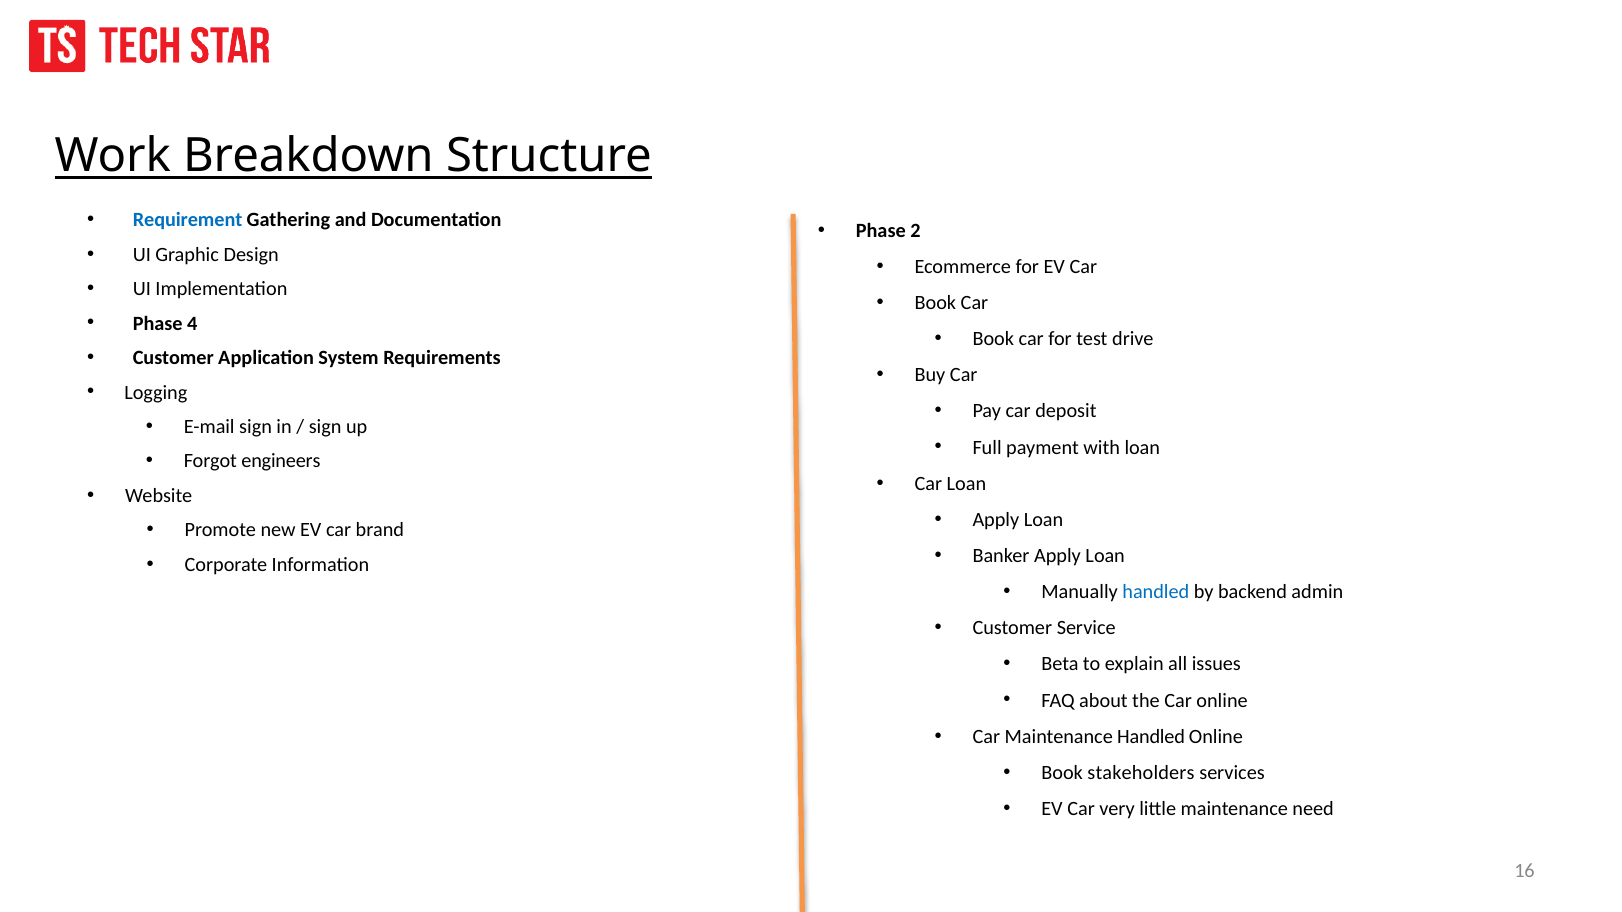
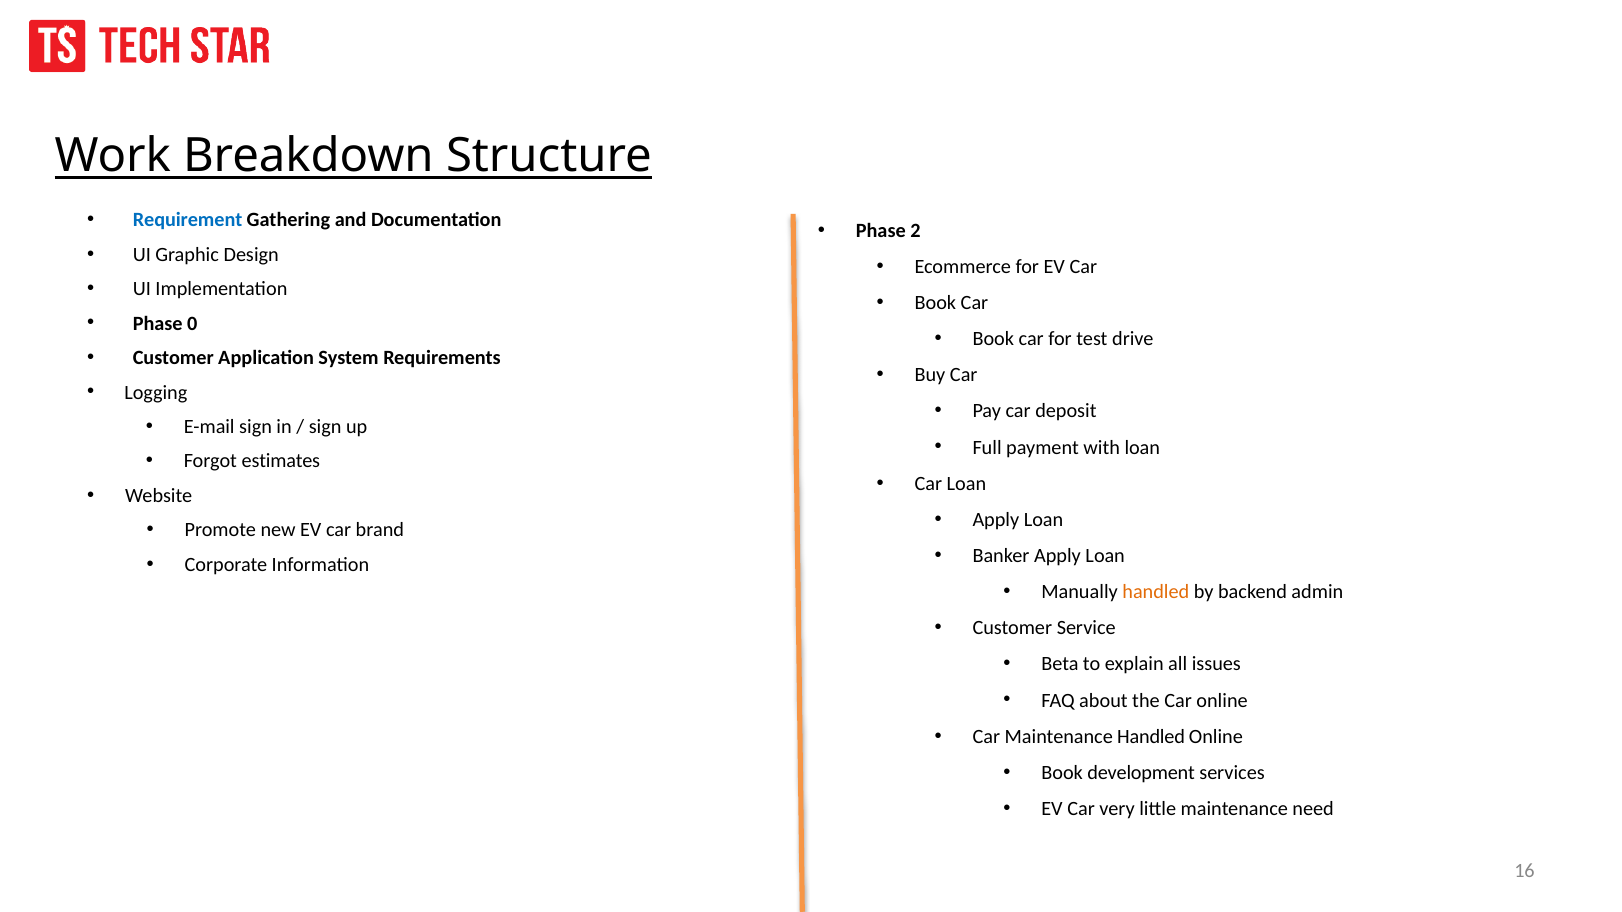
4: 4 -> 0 (192, 324)
engineers: engineers -> estimates (281, 461)
handled colour: blue -> orange (1156, 592)
stakeholders: stakeholders -> development (1141, 773)
